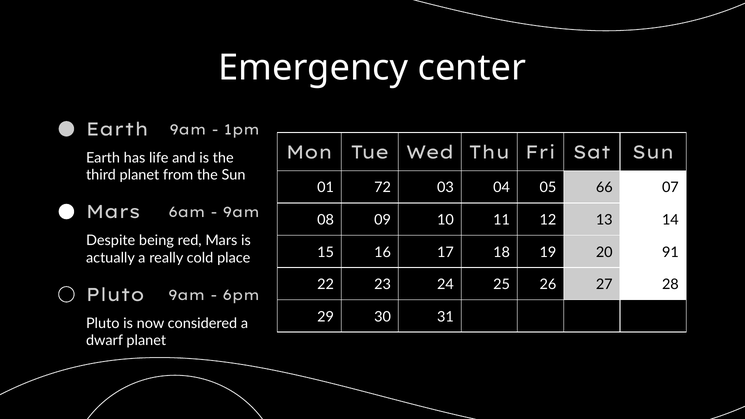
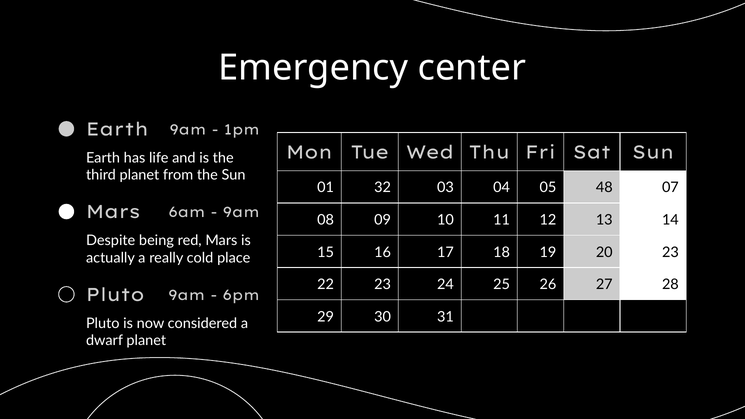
72: 72 -> 32 (383, 188)
66: 66 -> 48 (604, 188)
20 91: 91 -> 23 (670, 252)
